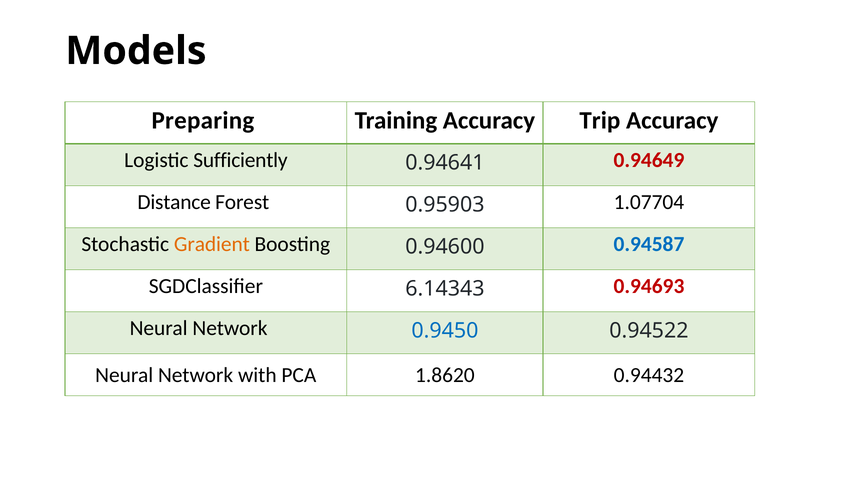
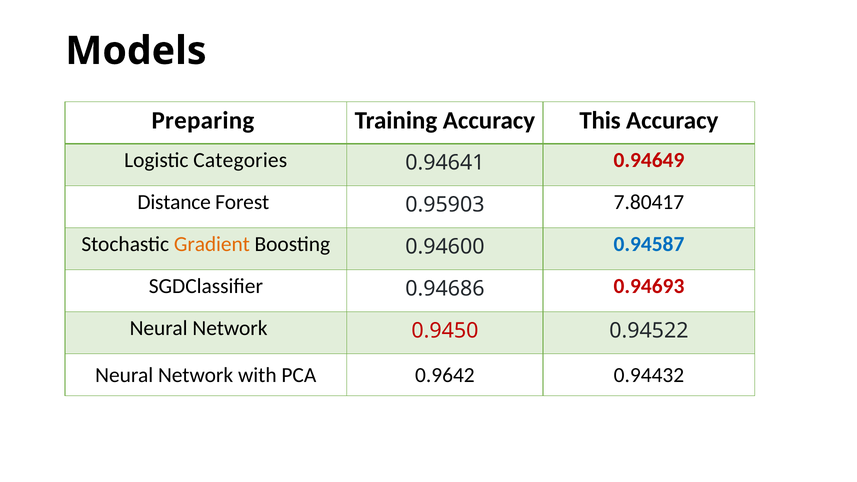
Trip: Trip -> This (600, 121)
Sufficiently: Sufficiently -> Categories (240, 160)
1.07704: 1.07704 -> 7.80417 (649, 202)
6.14343: 6.14343 -> 0.94686 (445, 289)
0.9450 colour: blue -> red (445, 331)
1.8620: 1.8620 -> 0.9642 (445, 375)
